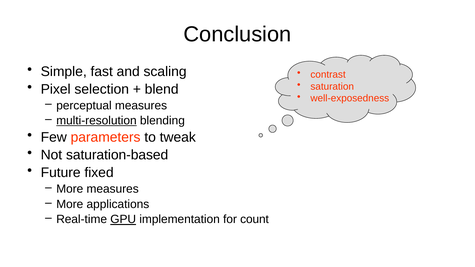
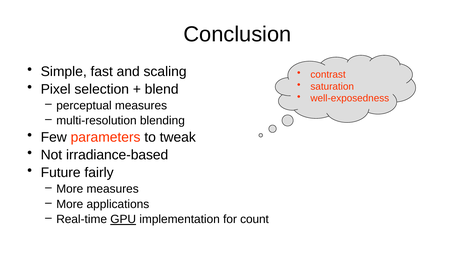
multi-resolution underline: present -> none (96, 121)
saturation-based: saturation-based -> irradiance-based (117, 155)
fixed: fixed -> fairly (99, 173)
